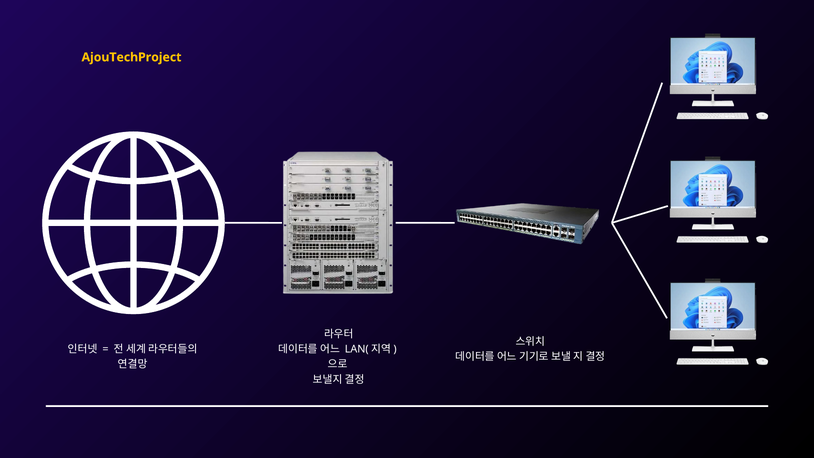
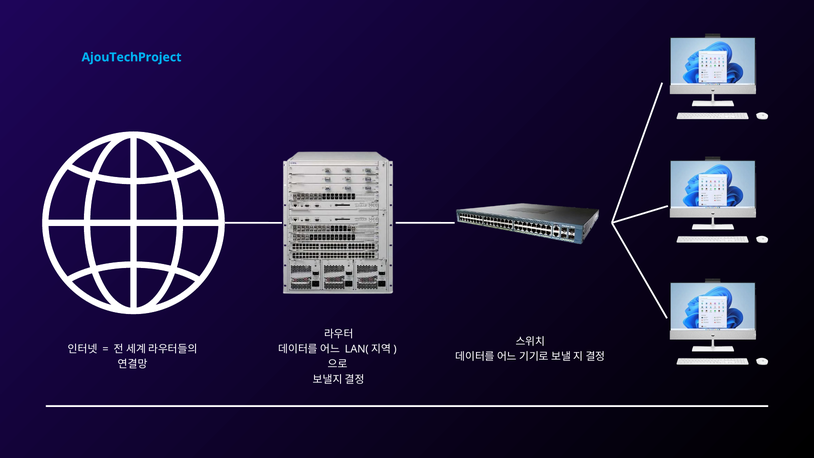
AjouTechProject colour: yellow -> light blue (132, 57)
